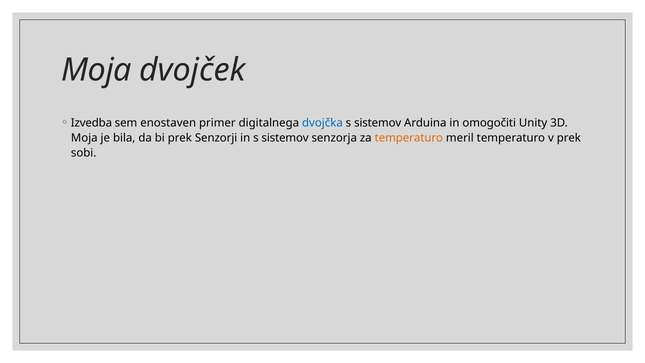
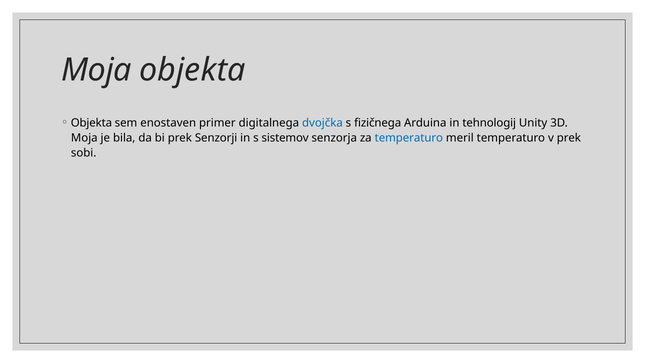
Moja dvojček: dvojček -> objekta (192, 70)
Izvedba: Izvedba -> Objekta (91, 123)
sistemov: sistemov -> fizičnega (378, 123)
omogočiti: omogočiti -> tehnologij (489, 123)
temperaturo colour: orange -> blue (409, 138)
